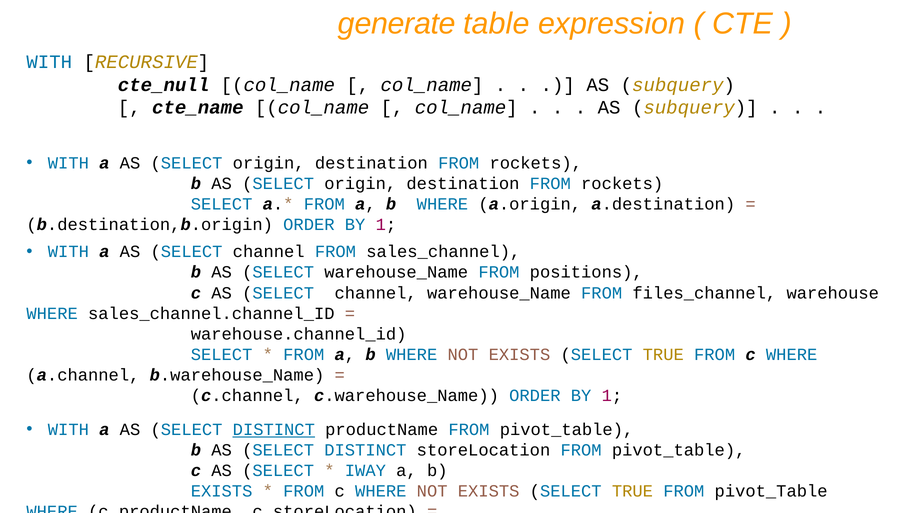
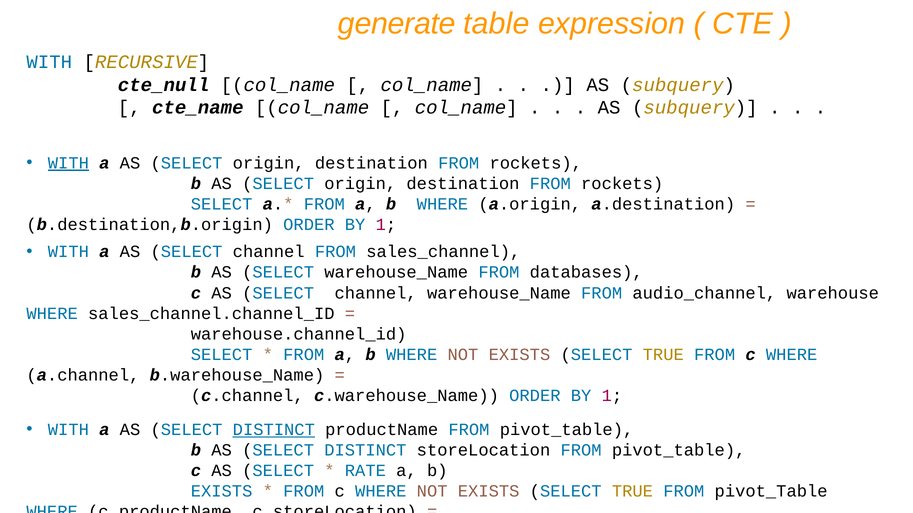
WITH underline: none -> present (68, 163)
positions: positions -> databases (586, 273)
files_channel: files_channel -> audio_channel (704, 293)
IWAY: IWAY -> RATE (365, 471)
